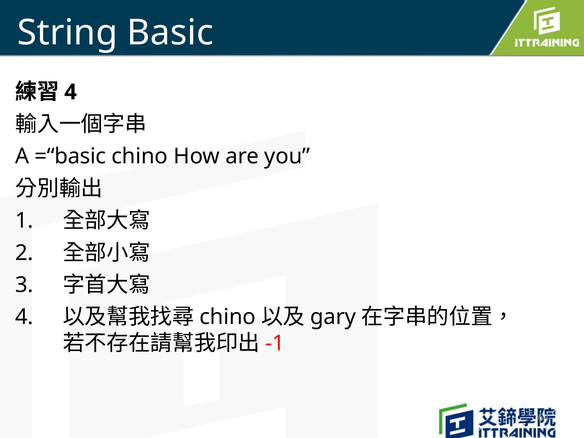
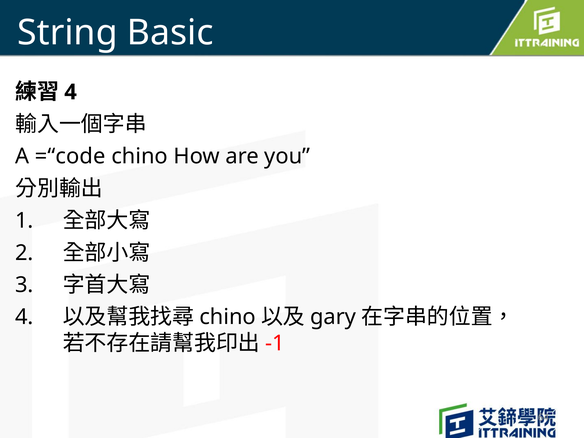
=“basic: =“basic -> =“code (70, 156)
